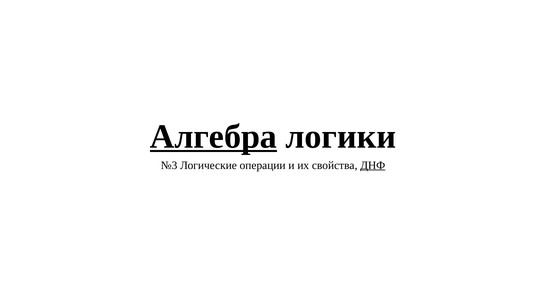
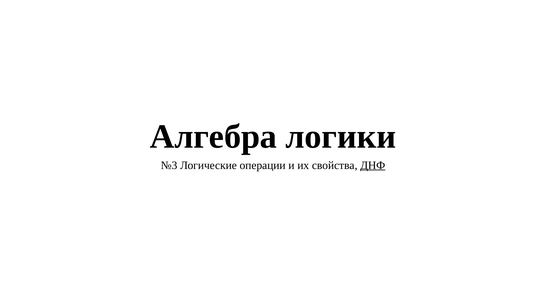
Алгебра underline: present -> none (213, 136)
